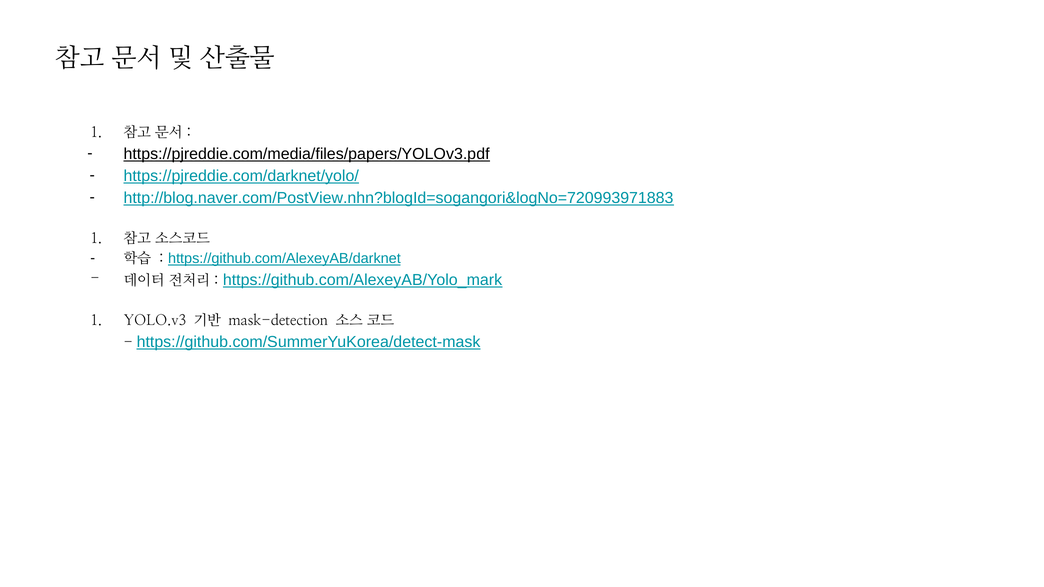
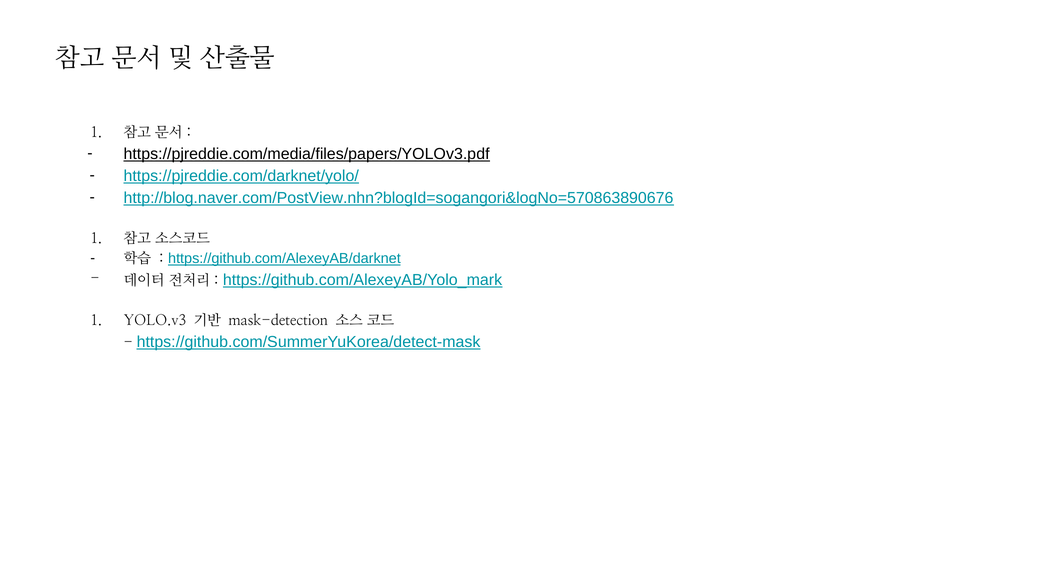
http://blog.naver.com/PostView.nhn?blogId=sogangori&logNo=720993971883: http://blog.naver.com/PostView.nhn?blogId=sogangori&logNo=720993971883 -> http://blog.naver.com/PostView.nhn?blogId=sogangori&logNo=570863890676 (399, 198)
